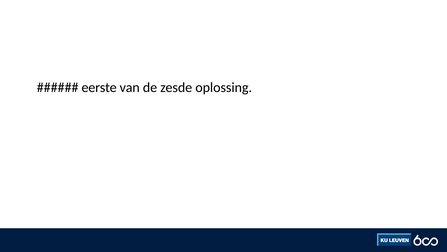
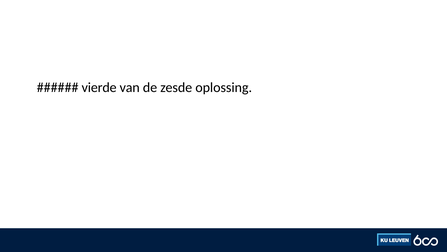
eerste: eerste -> vierde (99, 87)
